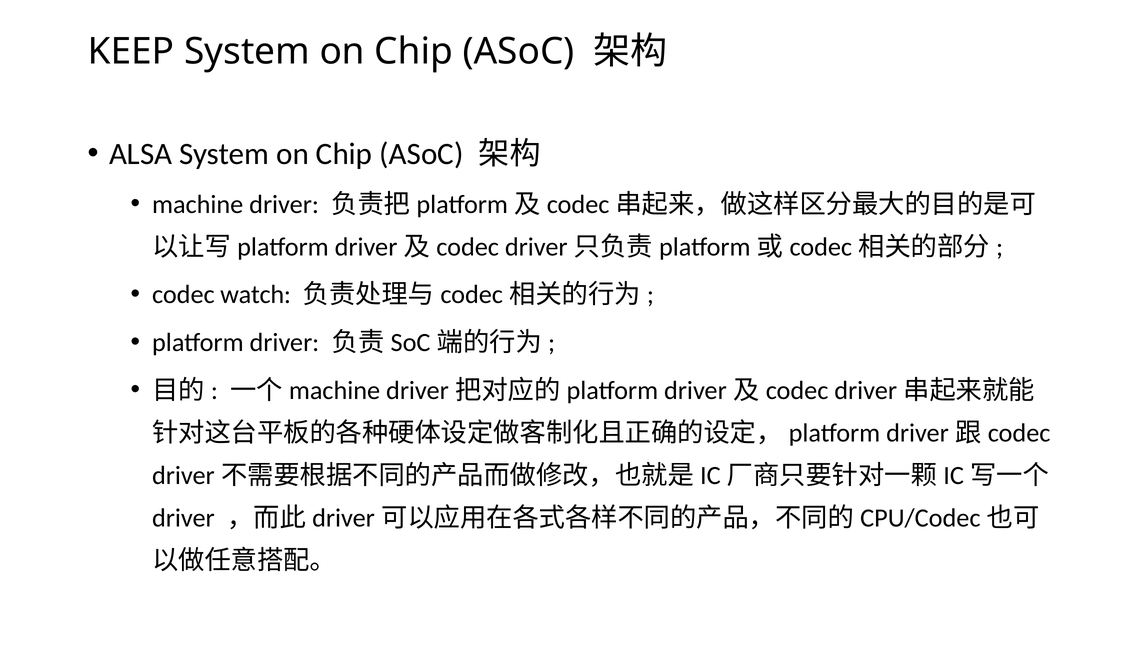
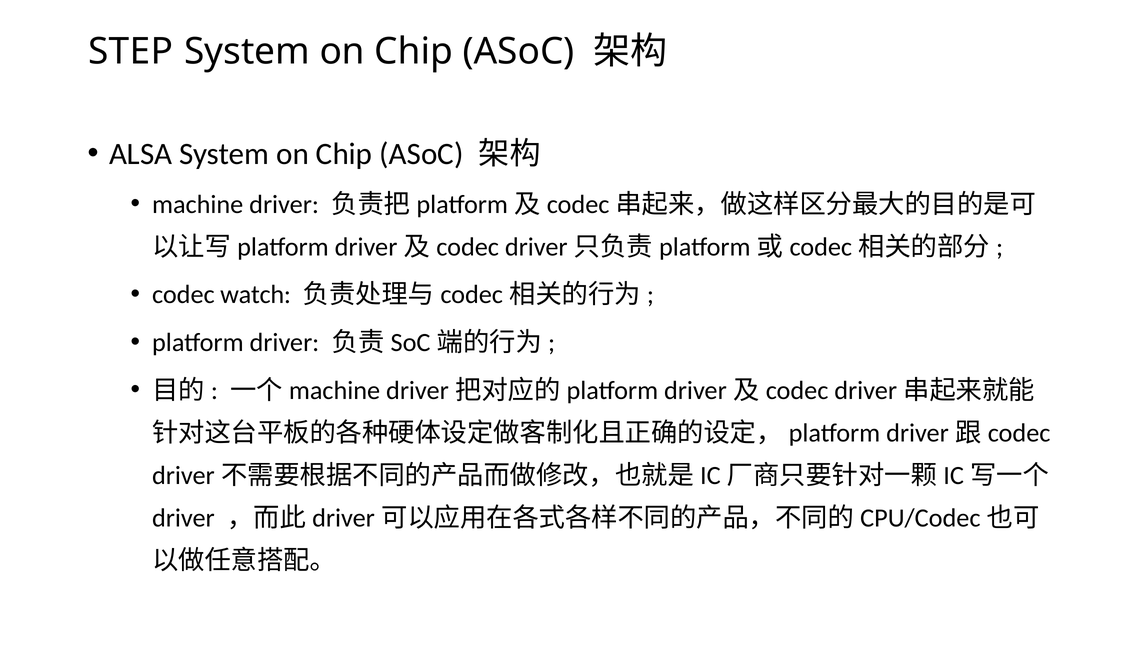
KEEP: KEEP -> STEP (131, 52)
